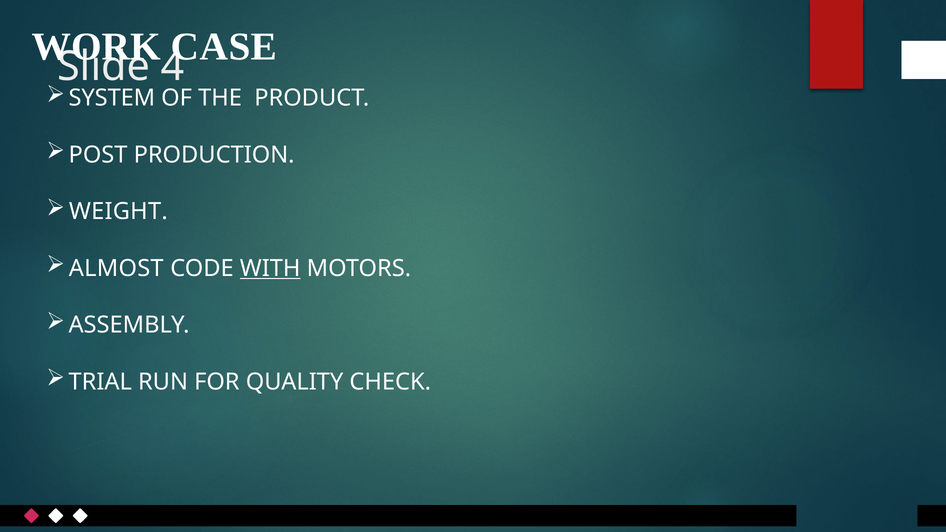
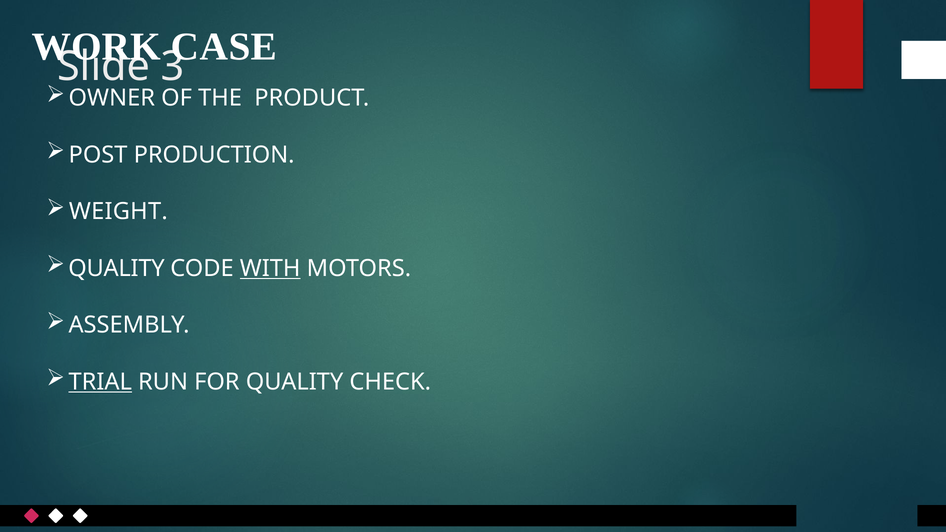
4: 4 -> 3 (173, 66)
SYSTEM: SYSTEM -> OWNER (112, 98)
ALMOST: ALMOST -> QUALITY (116, 268)
TRIAL underline: none -> present (100, 382)
